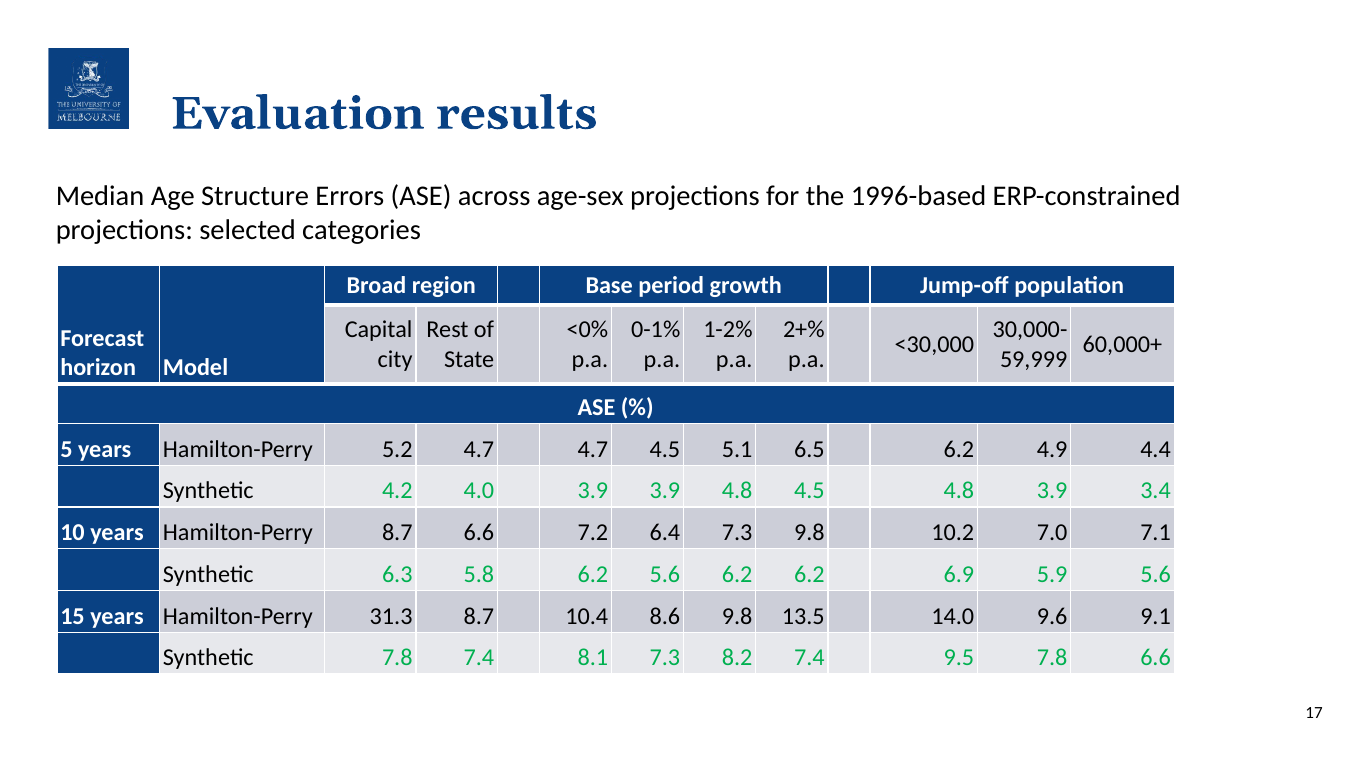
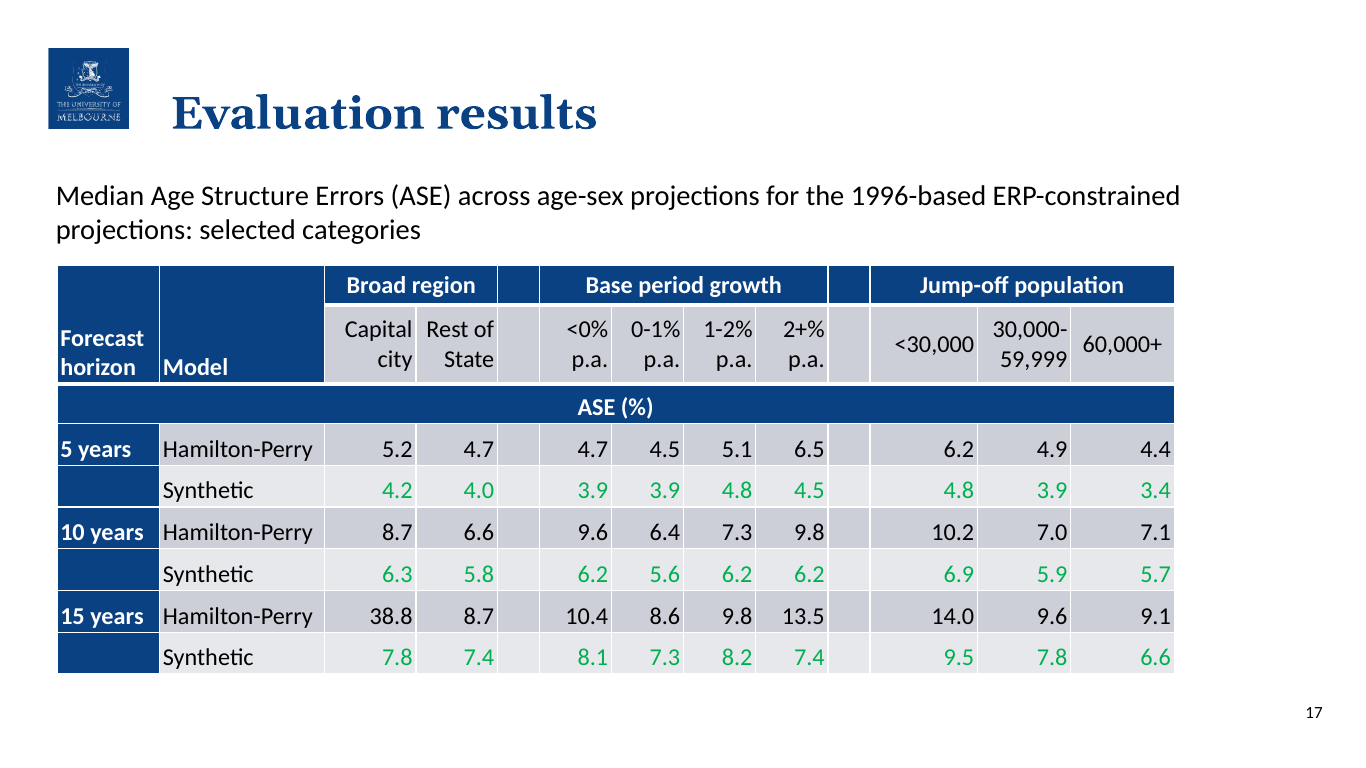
6.6 7.2: 7.2 -> 9.6 (593, 533)
5.9 5.6: 5.6 -> 5.7 (1156, 575)
31.3: 31.3 -> 38.8 (391, 616)
